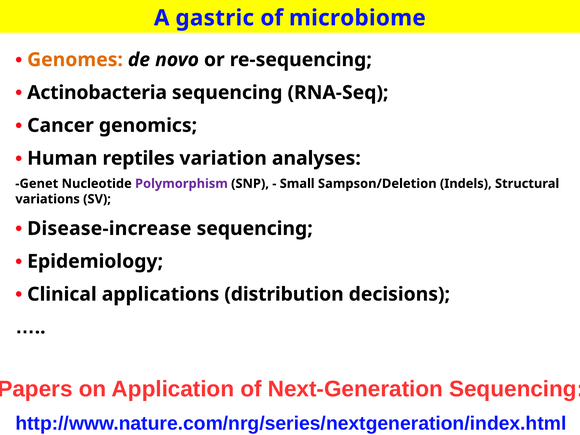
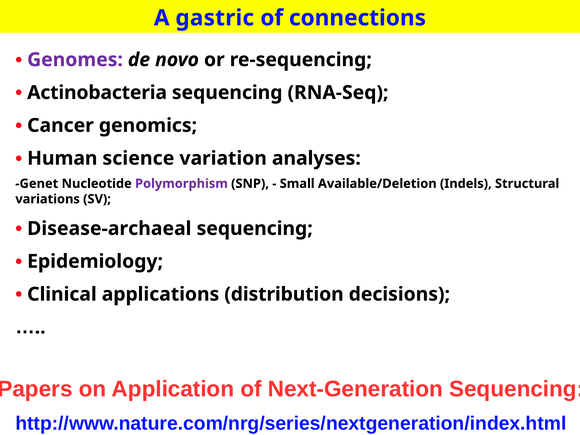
microbiome: microbiome -> connections (357, 18)
Genomes colour: orange -> purple (75, 60)
reptiles: reptiles -> science (138, 158)
Sampson/Deletion: Sampson/Deletion -> Available/Deletion (377, 184)
Disease-increase: Disease-increase -> Disease-archaeal (109, 229)
